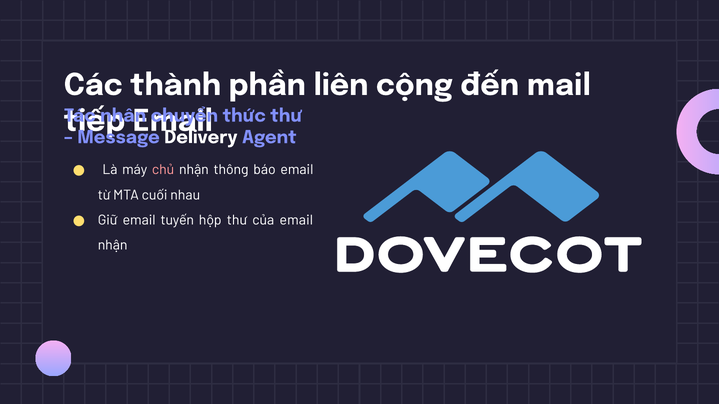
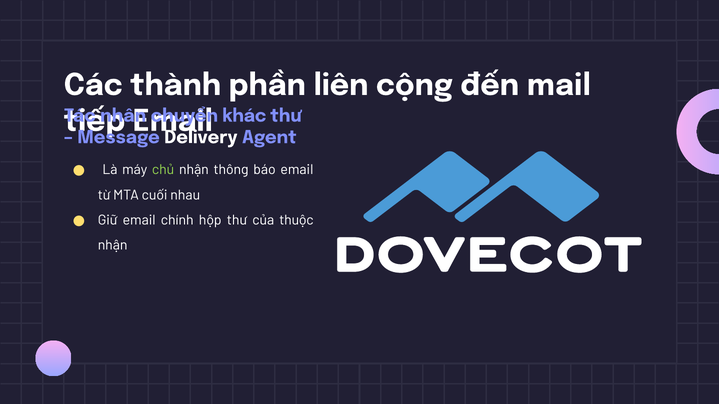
thức: thức -> khác (244, 116)
chủ colour: pink -> light green (163, 170)
tuyến: tuyến -> chính (177, 220)
của email: email -> thuộc (296, 220)
